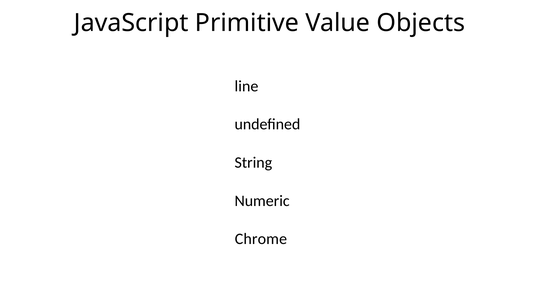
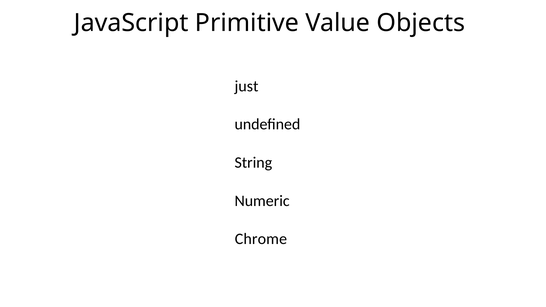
line: line -> just (246, 86)
